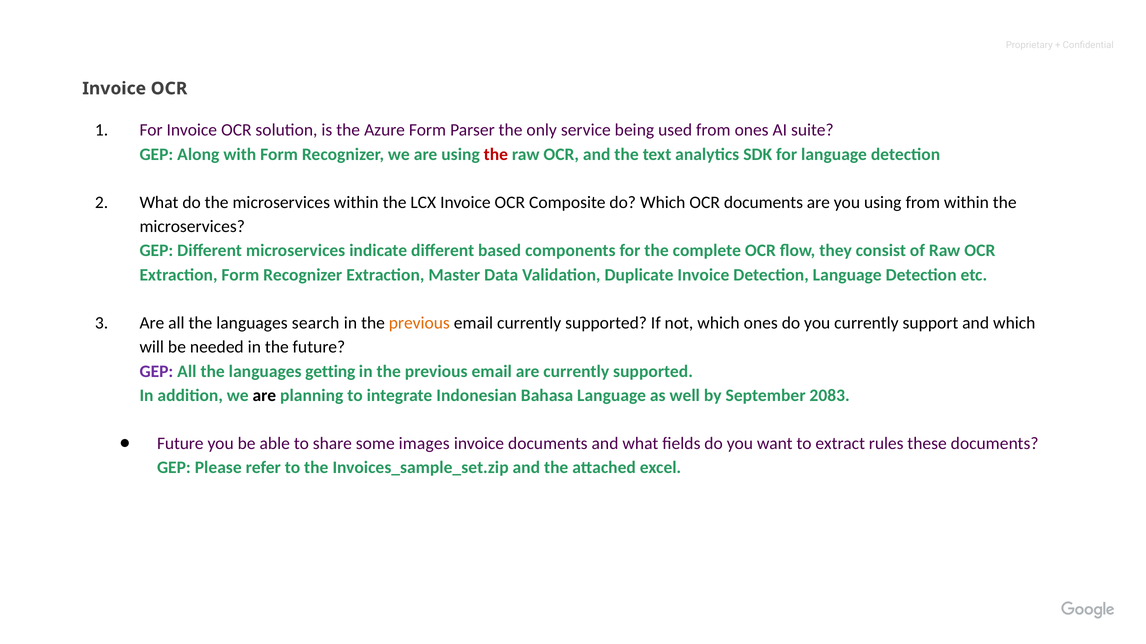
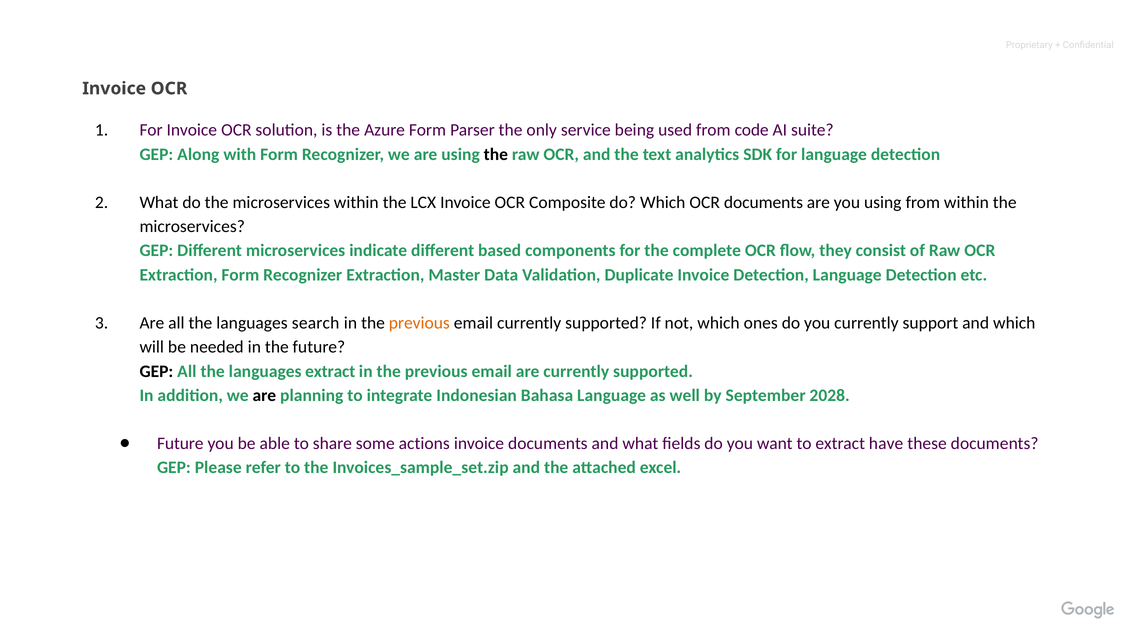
from ones: ones -> code (752, 130)
the colour: red -> black (496, 154)
GEP colour: purple -> black (156, 372)
languages getting: getting -> extract (330, 372)
2083: 2083 -> 2028 (830, 396)
images: images -> actions (424, 444)
rules: rules -> have (886, 444)
